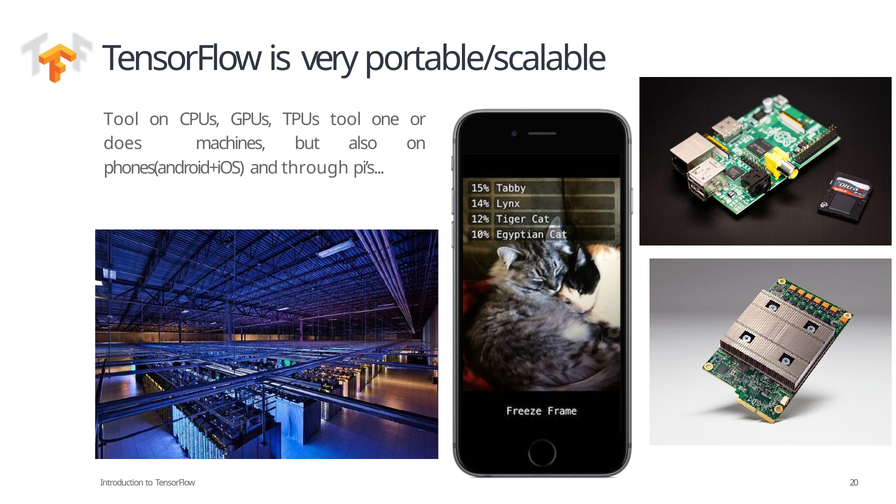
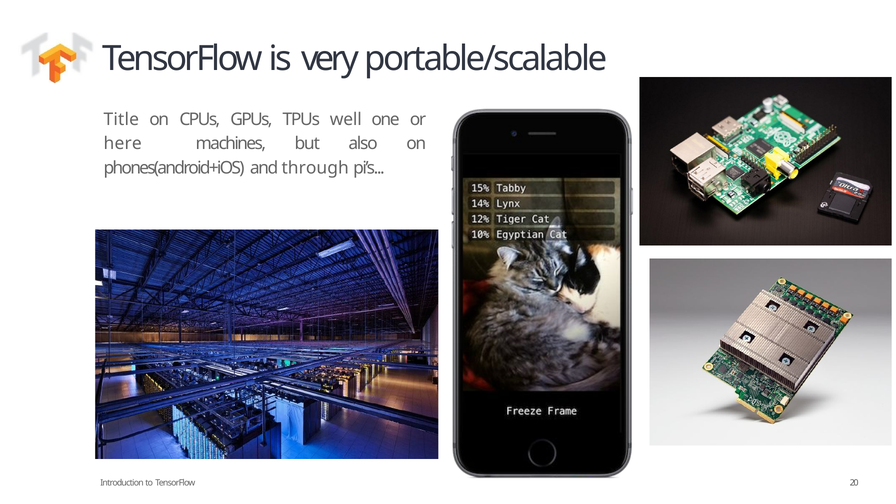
Tool: Tool -> Title (121, 119)
TPUs tool: tool -> well (346, 119)
does: does -> here (123, 144)
